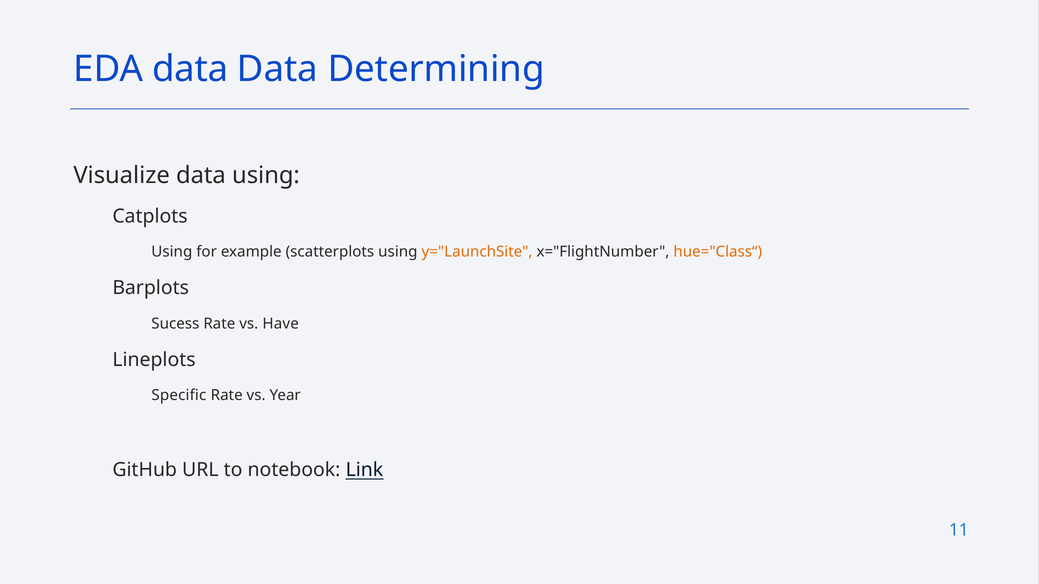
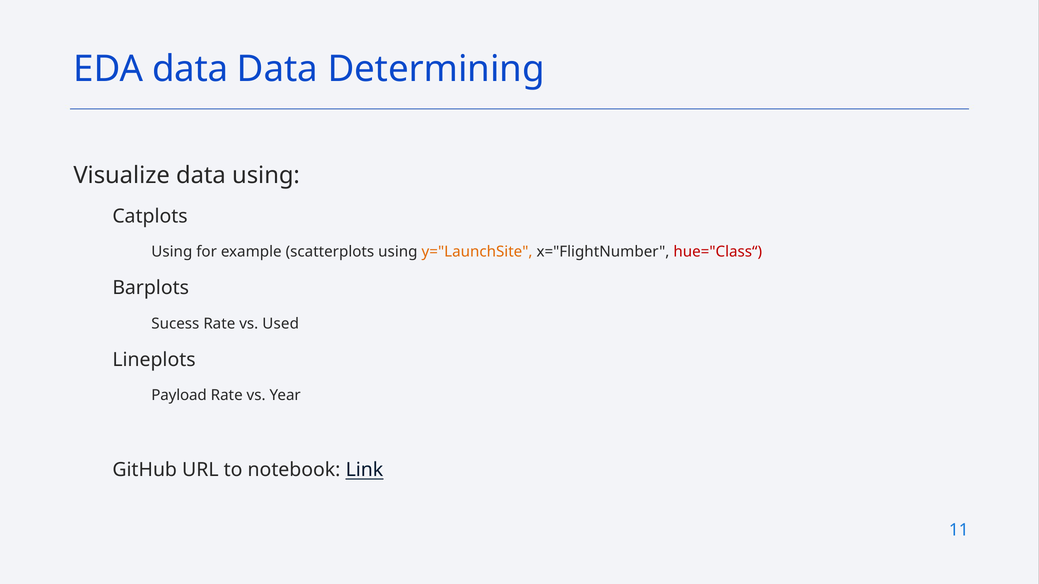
hue="Class“ colour: orange -> red (718, 252)
Have: Have -> Used (281, 324)
Specific: Specific -> Payload (179, 396)
